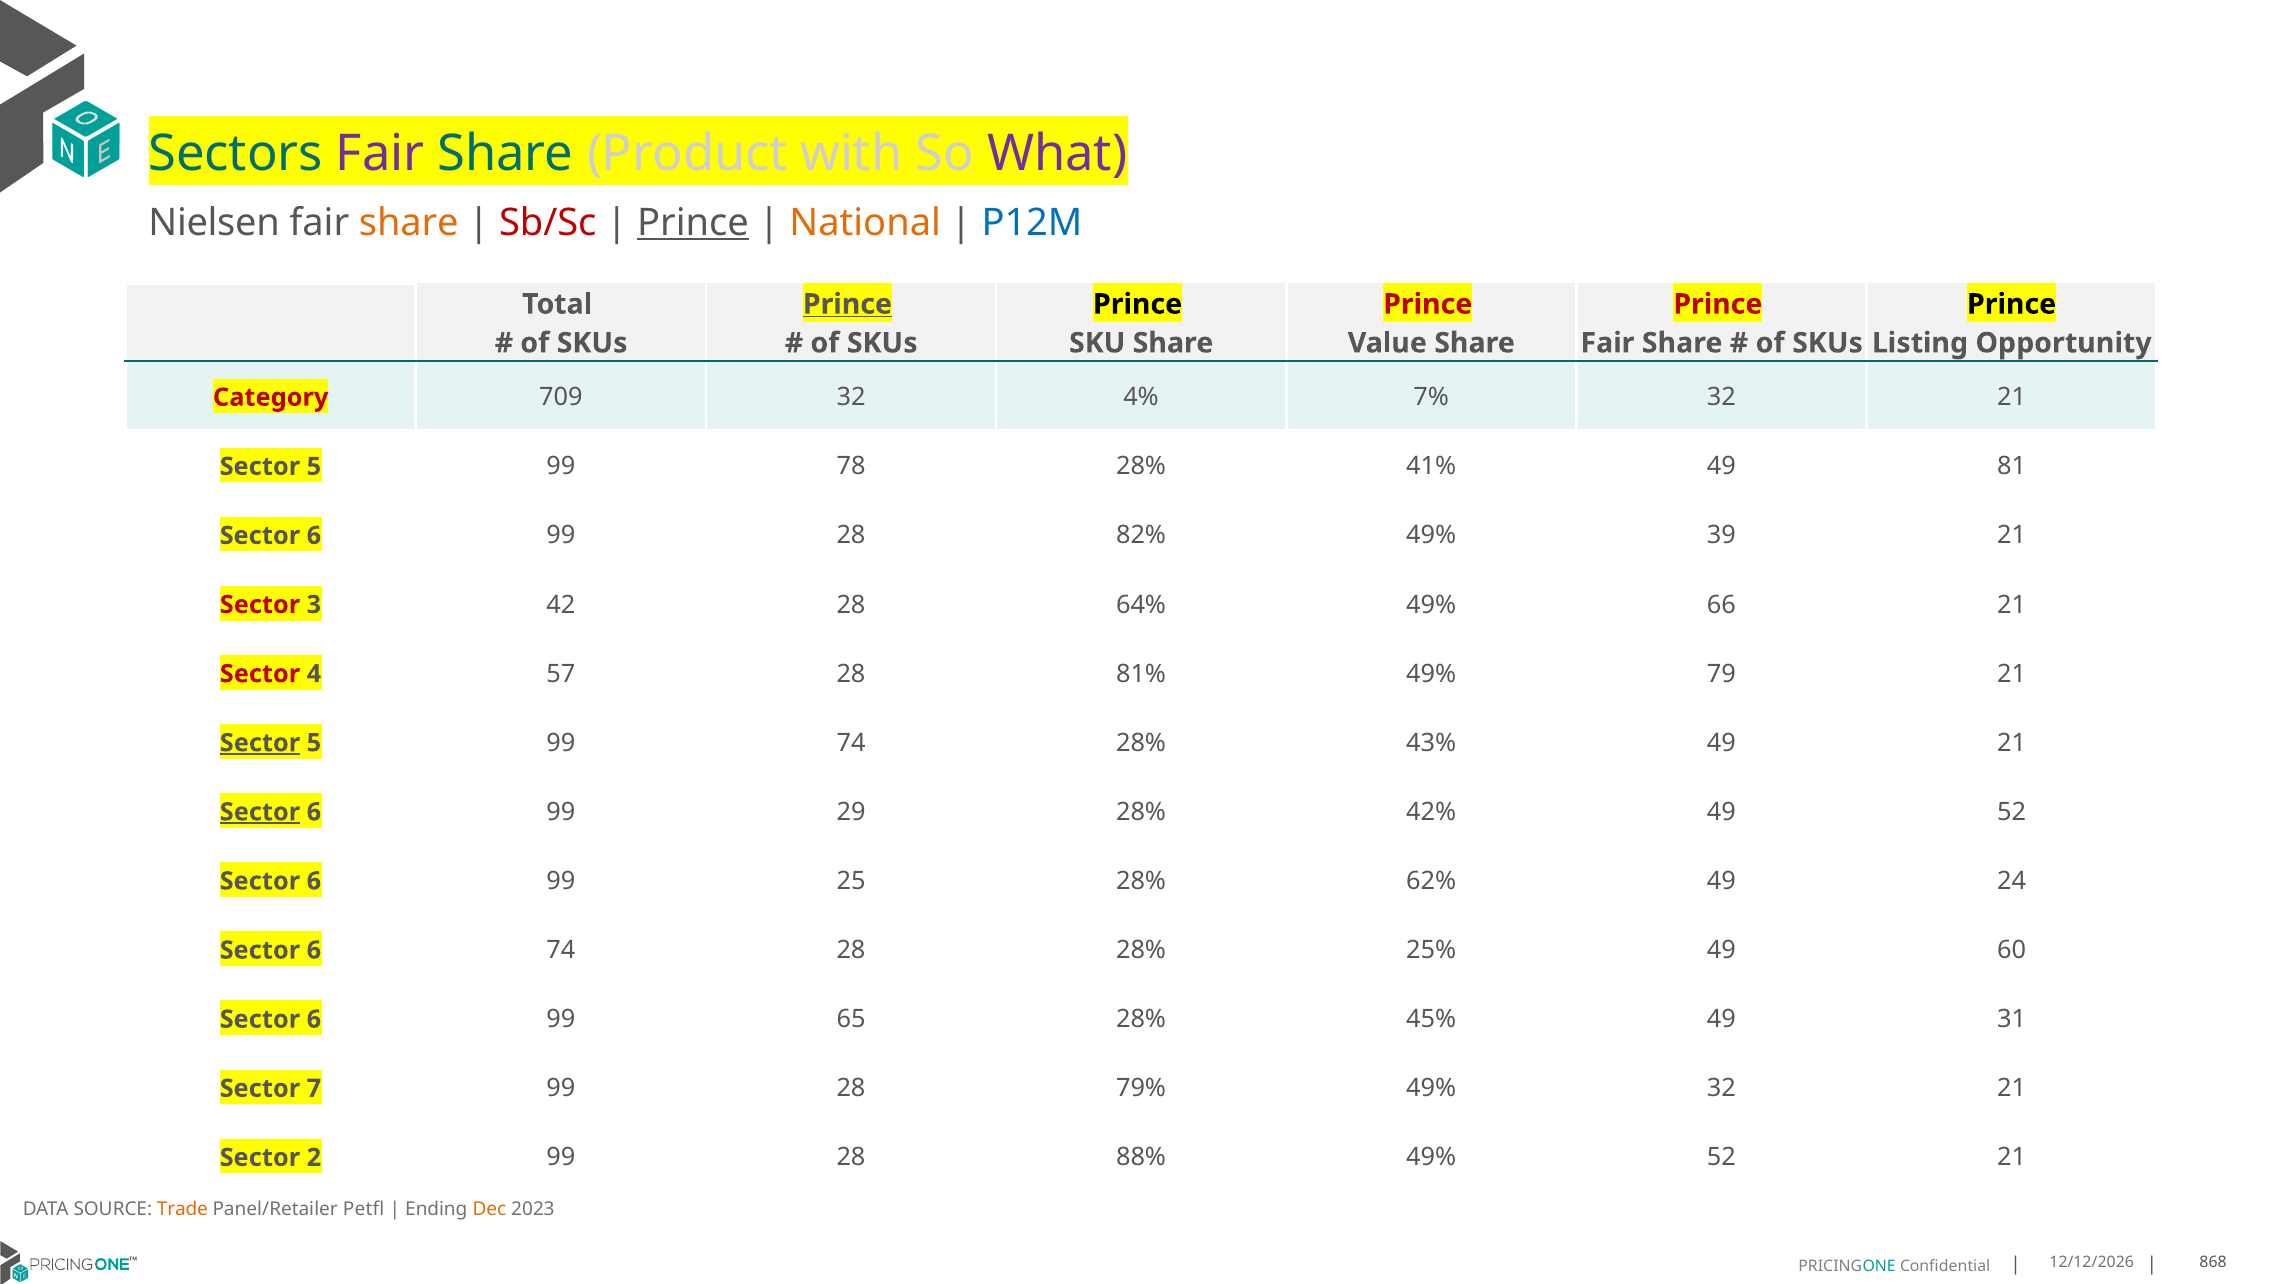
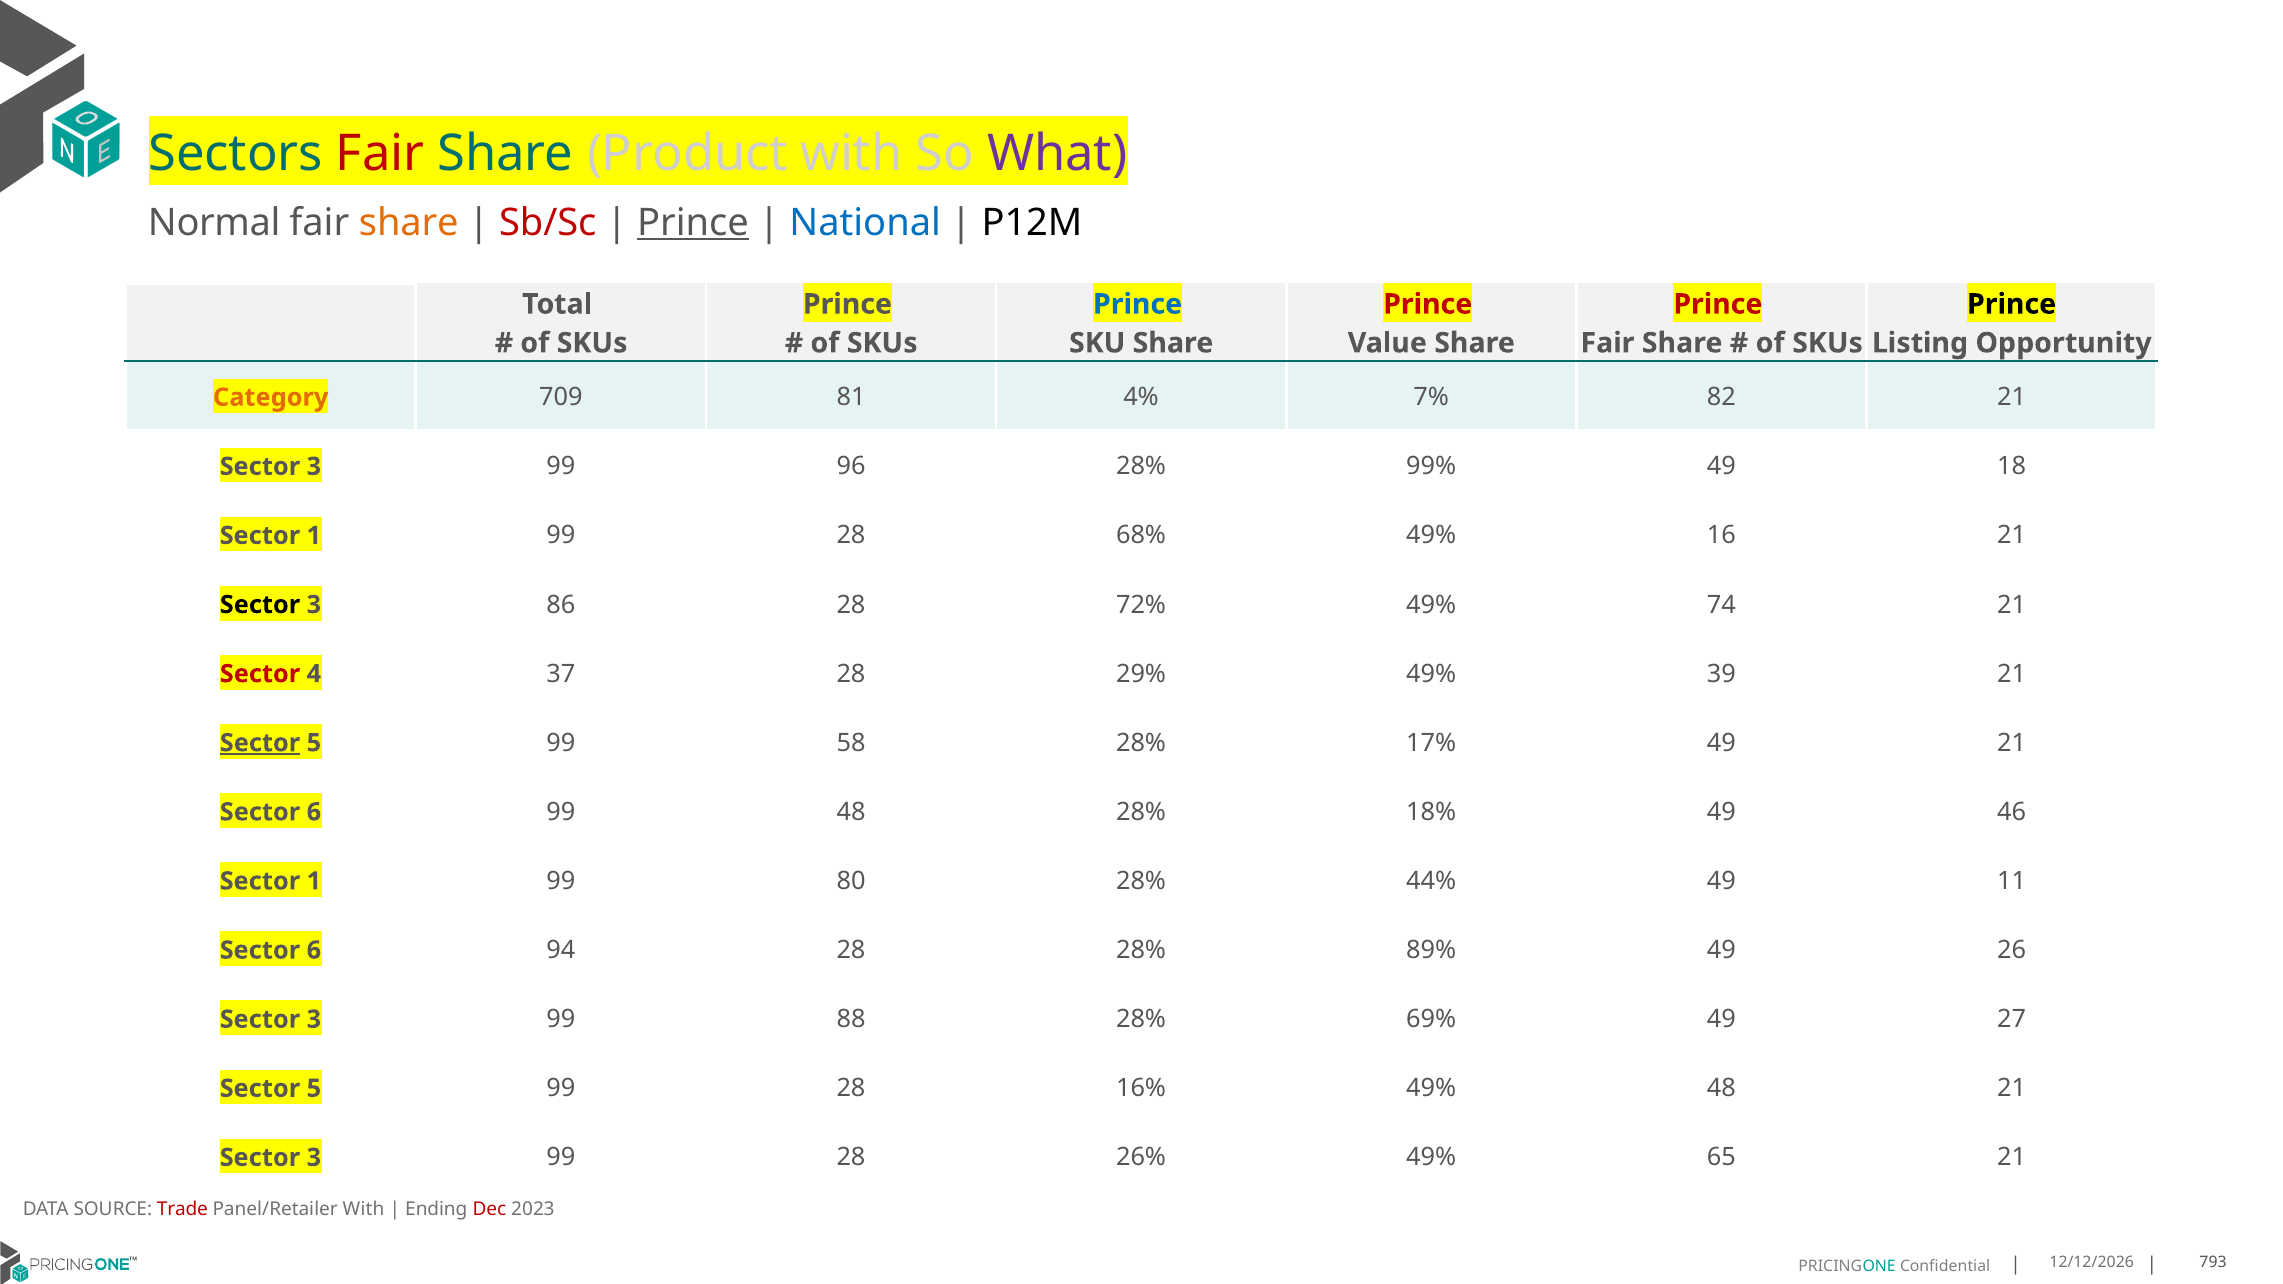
Fair colour: purple -> red (380, 153)
Nielsen: Nielsen -> Normal (214, 223)
National colour: orange -> blue (865, 223)
P12M colour: blue -> black (1032, 223)
Prince underline: present -> none (847, 304)
Prince colour: black -> blue (1138, 304)
Category colour: red -> orange (271, 397)
709 32: 32 -> 81 (851, 397)
7% 32: 32 -> 82 (1721, 397)
5: 5 -> 3 (314, 467)
78: 78 -> 96 (851, 467)
41%: 41% -> 99% (1431, 467)
81: 81 -> 18 (2012, 467)
6: 6 -> 1 (314, 536)
82%: 82% -> 68% (1141, 536)
39: 39 -> 16 (1721, 536)
Sector colour: red -> black (260, 605)
42: 42 -> 86 (561, 605)
64%: 64% -> 72% (1141, 605)
66: 66 -> 74 (1721, 605)
57: 57 -> 37 (561, 674)
81%: 81% -> 29% (1141, 674)
79: 79 -> 39 (1721, 674)
99 74: 74 -> 58 (851, 743)
43%: 43% -> 17% (1431, 743)
Sector underline: present -> none (260, 812)
99 29: 29 -> 48 (851, 812)
42%: 42% -> 18% (1431, 812)
49 52: 52 -> 46 (2012, 812)
6: 6 -> 1 (314, 881)
25: 25 -> 80 (851, 881)
62%: 62% -> 44% (1431, 881)
24: 24 -> 11 (2012, 881)
6 74: 74 -> 94 (561, 950)
25%: 25% -> 89% (1431, 950)
60: 60 -> 26 (2012, 950)
6: 6 -> 3 (314, 1020)
65: 65 -> 88 (851, 1020)
45%: 45% -> 69% (1431, 1020)
31: 31 -> 27 (2012, 1020)
7: 7 -> 5 (314, 1089)
79%: 79% -> 16% (1141, 1089)
49% 32: 32 -> 48 (1721, 1089)
2: 2 -> 3 (314, 1158)
88%: 88% -> 26% (1141, 1158)
49% 52: 52 -> 65 (1721, 1158)
Trade colour: orange -> red (182, 1210)
Panel/Retailer Petfl: Petfl -> With (364, 1210)
Dec colour: orange -> red (489, 1210)
868: 868 -> 793 (2213, 1263)
